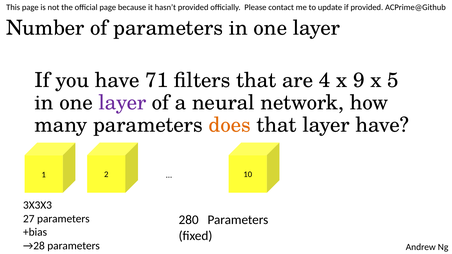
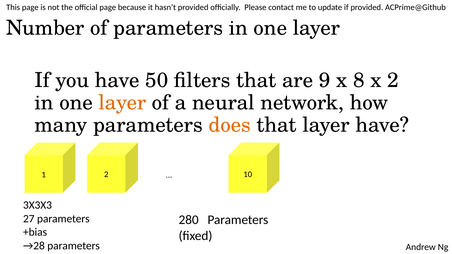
71: 71 -> 50 (157, 80)
4: 4 -> 9 (325, 80)
9: 9 -> 8 (359, 80)
x 5: 5 -> 2 (393, 80)
layer colour: purple -> orange (122, 103)
